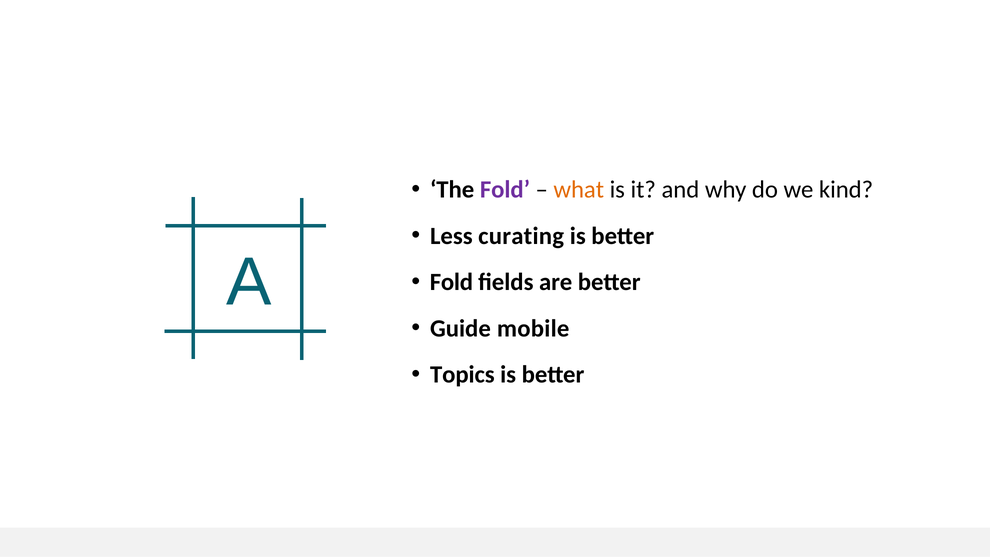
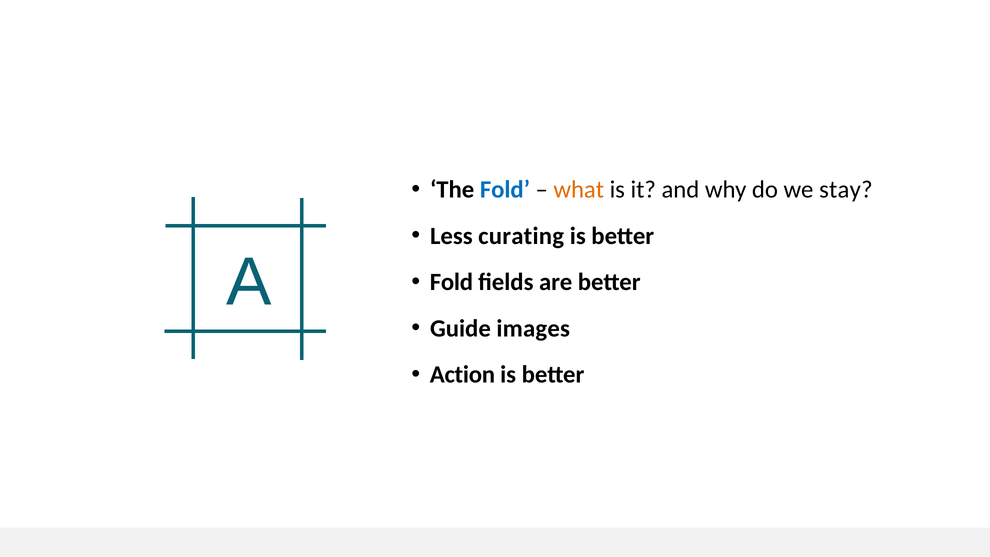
Fold colour: purple -> blue (505, 190)
kind: kind -> stay (846, 190)
mobile: mobile -> images (533, 328)
Topics: Topics -> Action (462, 375)
